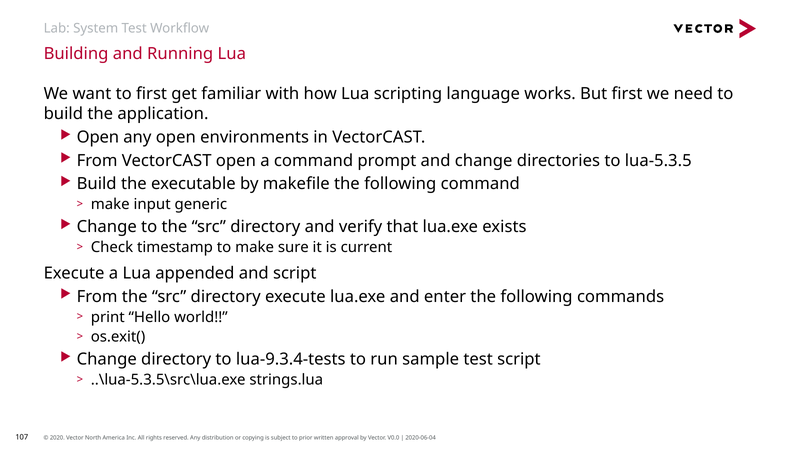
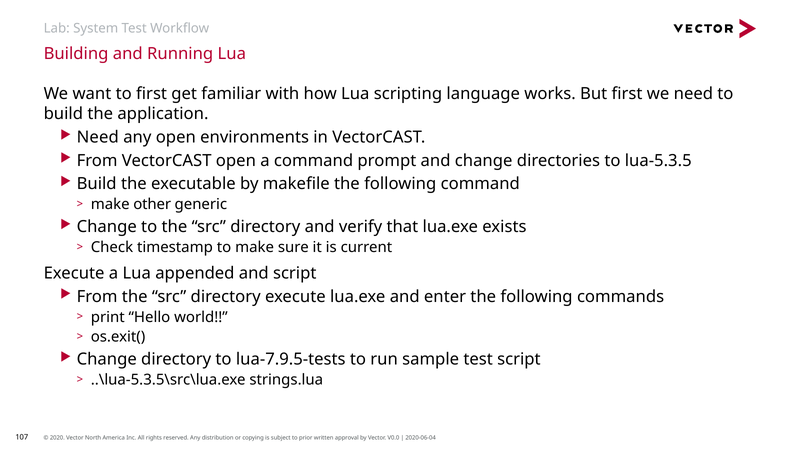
Open: Open -> Need (98, 137)
input: input -> other (152, 204)
lua-9.3.4-tests: lua-9.3.4-tests -> lua-7.9.5-tests (291, 359)
